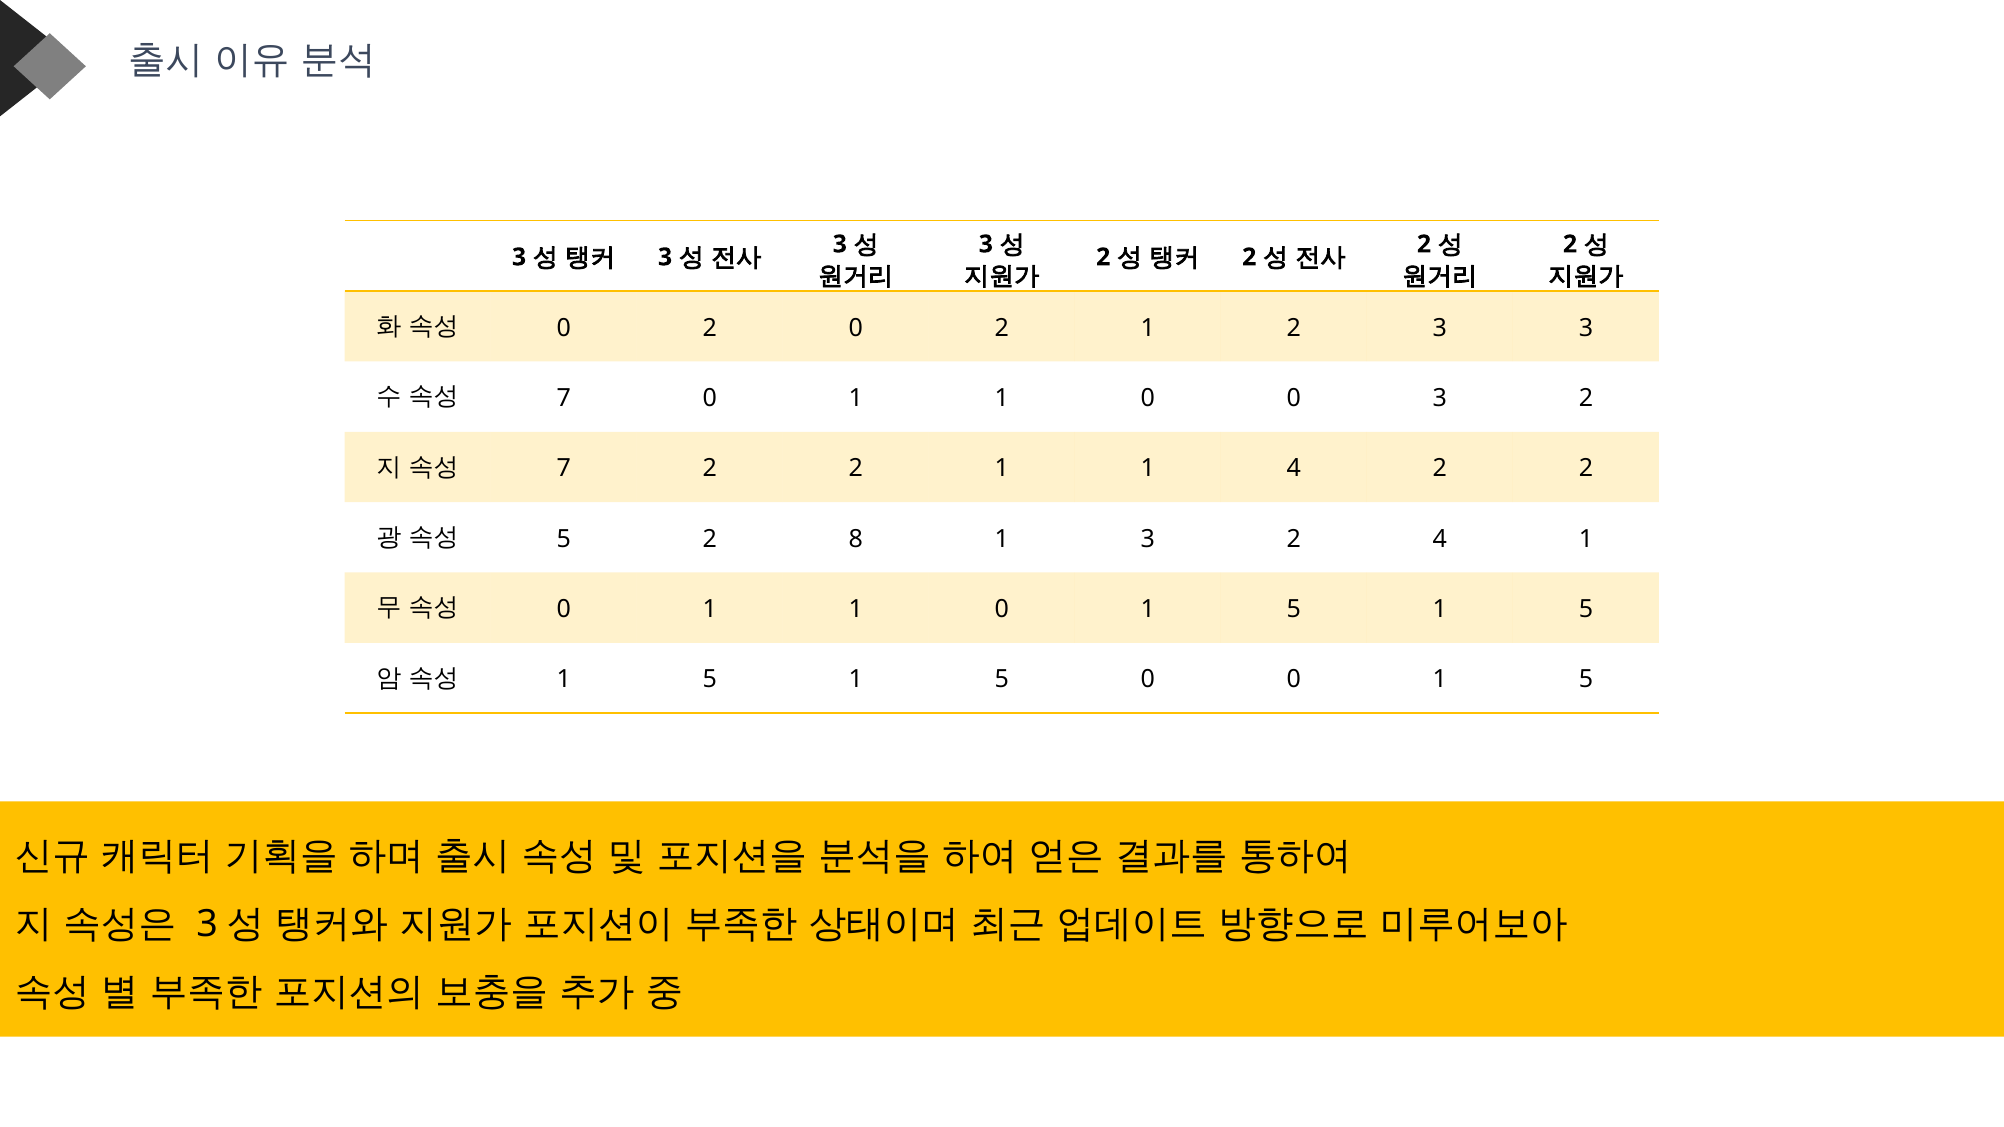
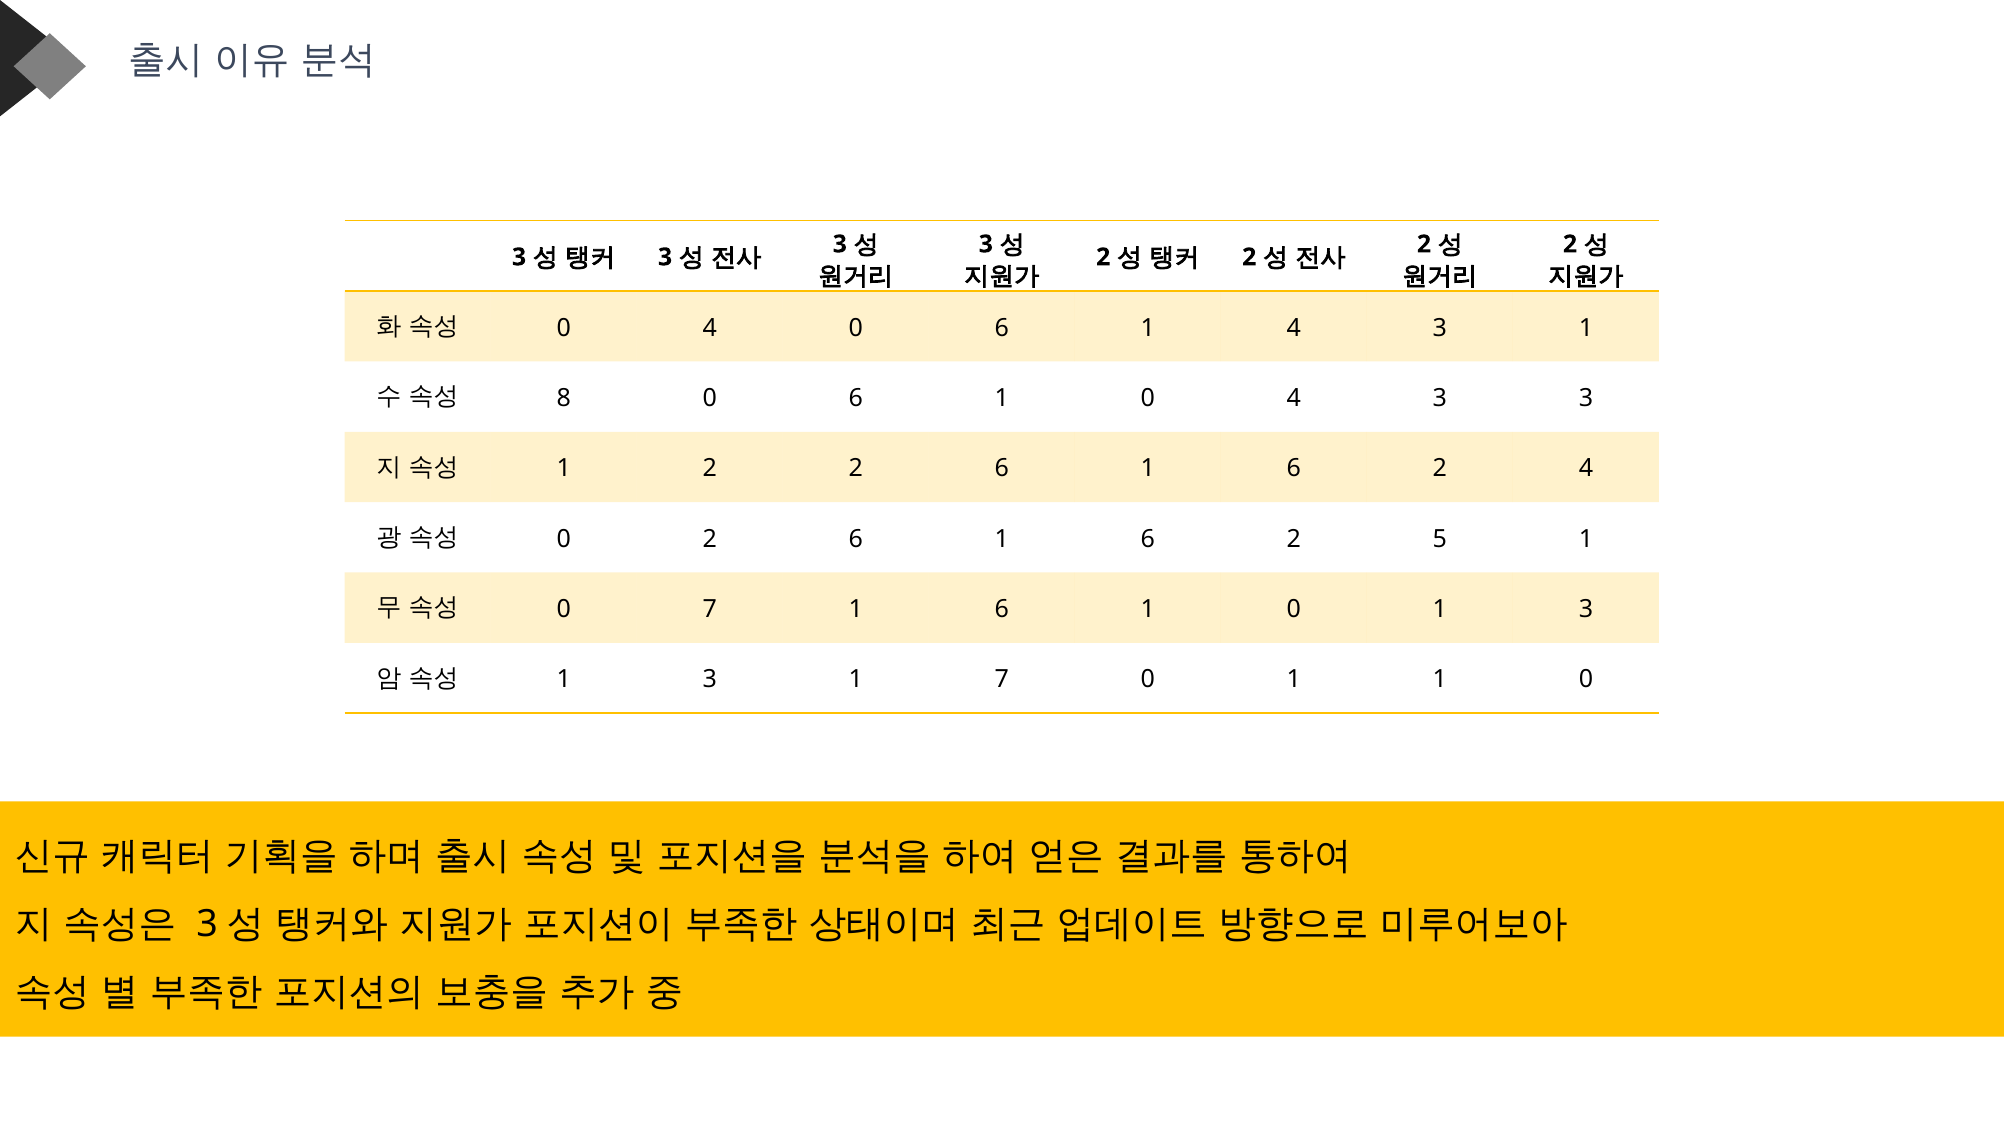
2: 2 -> 4 (710, 328)
2: 2 -> 6 (1002, 328)
1 2: 2 -> 4 (1294, 328)
3: 3 -> 1 (1586, 328)
7: 7 -> 8 (564, 398)
1: 1 -> 6 (856, 398)
1 0 0: 0 -> 4 (1294, 398)
2: 2 -> 3 (1586, 398)
7: 7 -> 1 (564, 469)
2 2 1: 1 -> 6 (1002, 469)
4: 4 -> 6 (1294, 469)
2: 2 -> 4 (1586, 469)
5: 5 -> 0 (564, 539)
8: 8 -> 6 (856, 539)
3: 3 -> 6 (1148, 539)
2 4: 4 -> 5 (1440, 539)
1: 1 -> 7 (710, 609)
0: 0 -> 6 (1002, 609)
5: 5 -> 0 (1294, 609)
5: 5 -> 3 (1586, 609)
5: 5 -> 3 (710, 680)
5: 5 -> 7 (1002, 680)
0: 0 -> 1 (1294, 680)
5: 5 -> 0 (1586, 680)
